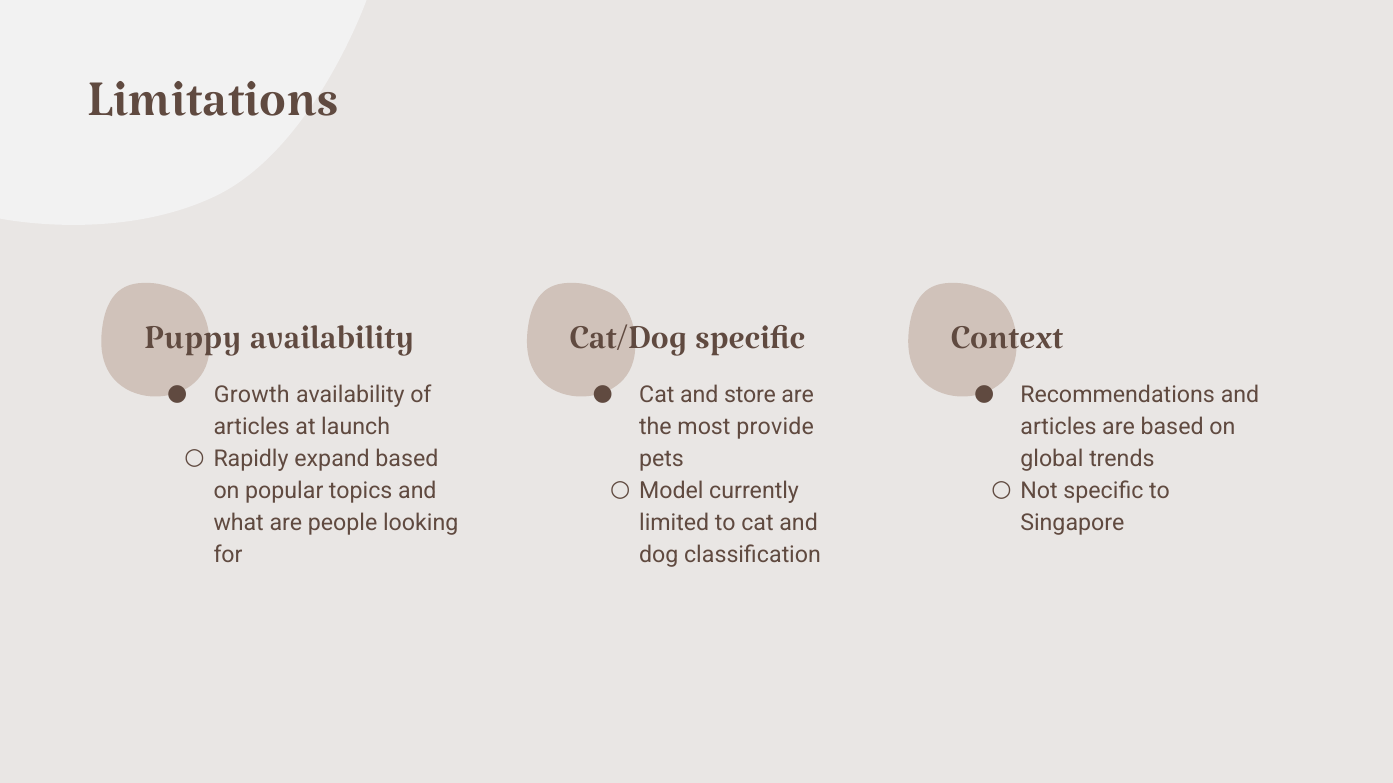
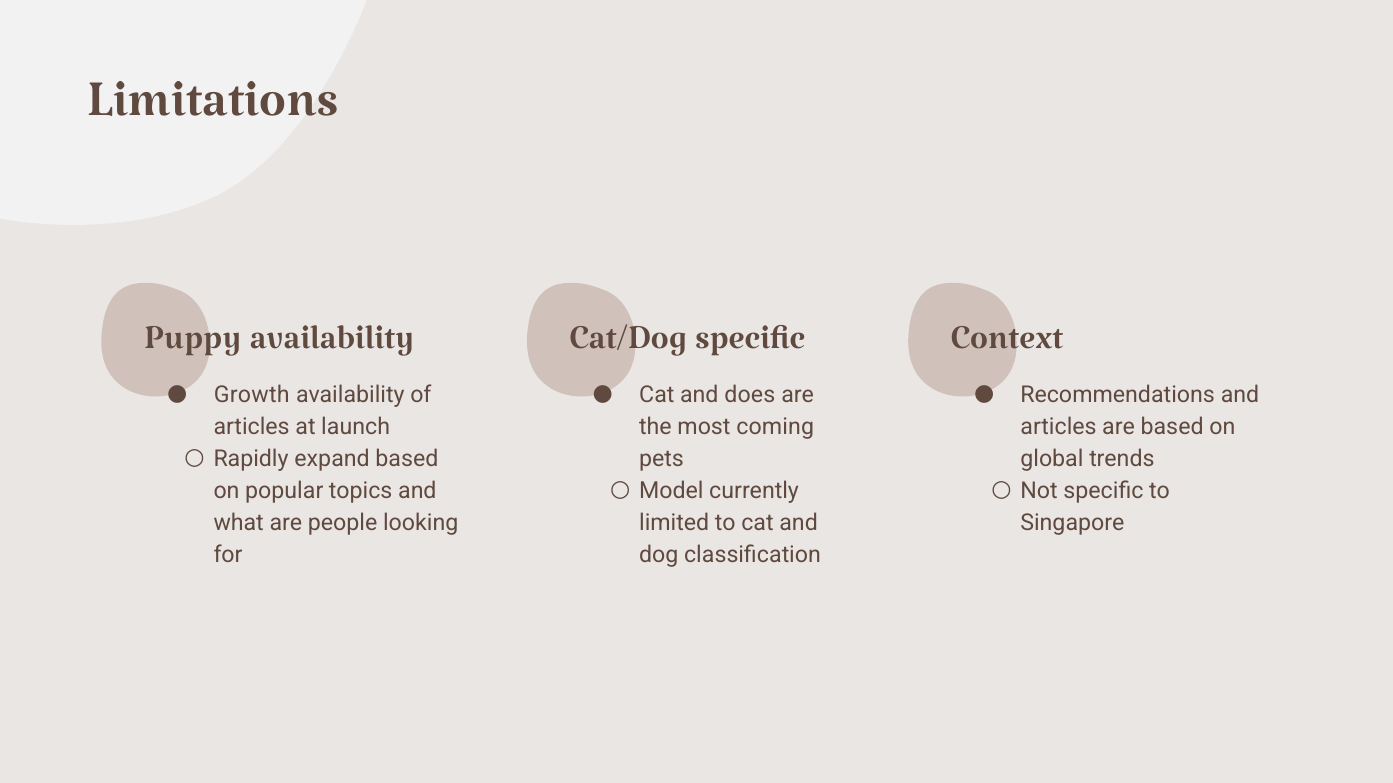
store: store -> does (750, 395)
provide: provide -> coming (775, 427)
